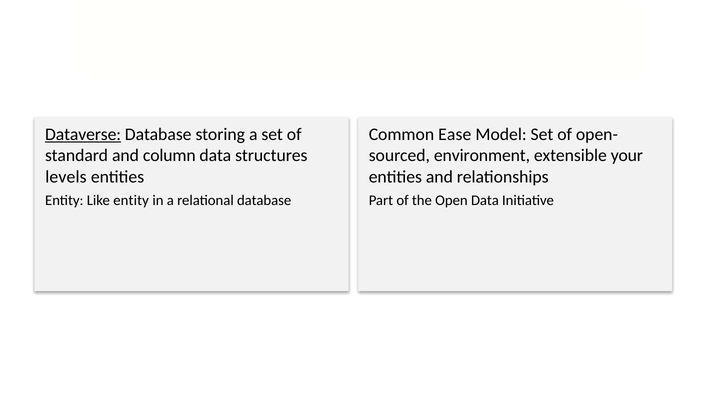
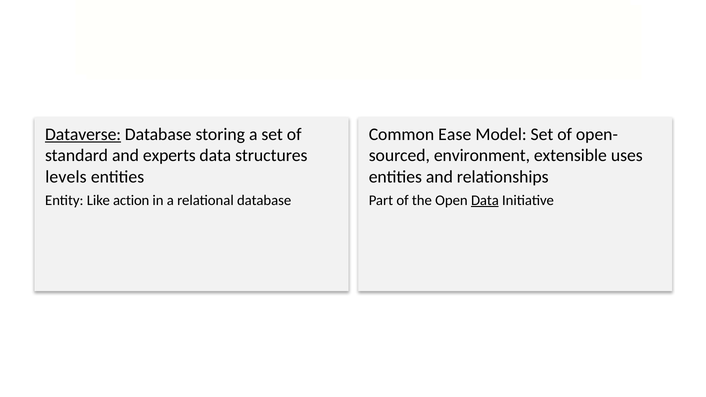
column: column -> experts (169, 156)
your: your -> uses (627, 156)
Like entity: entity -> action (131, 200)
Data underline: none -> present (485, 200)
